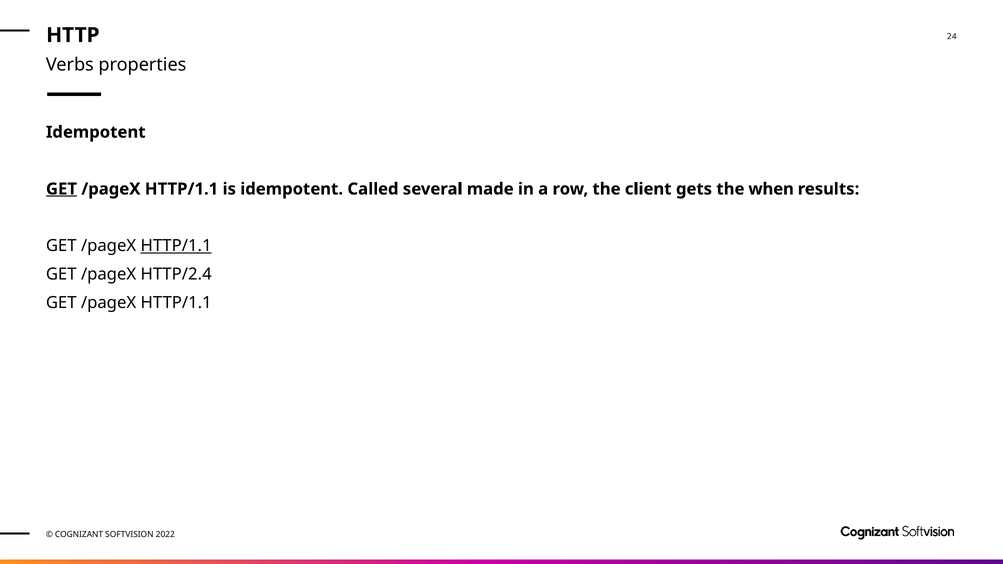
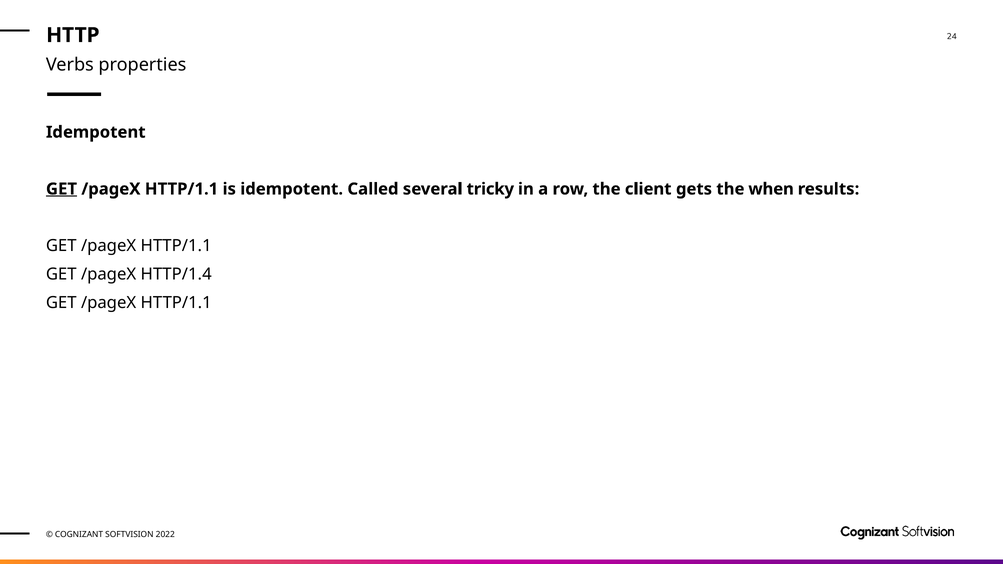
made: made -> tricky (490, 189)
HTTP/1.1 underline: present -> none (176, 246)
HTTP/2.4: HTTP/2.4 -> HTTP/1.4 (176, 274)
